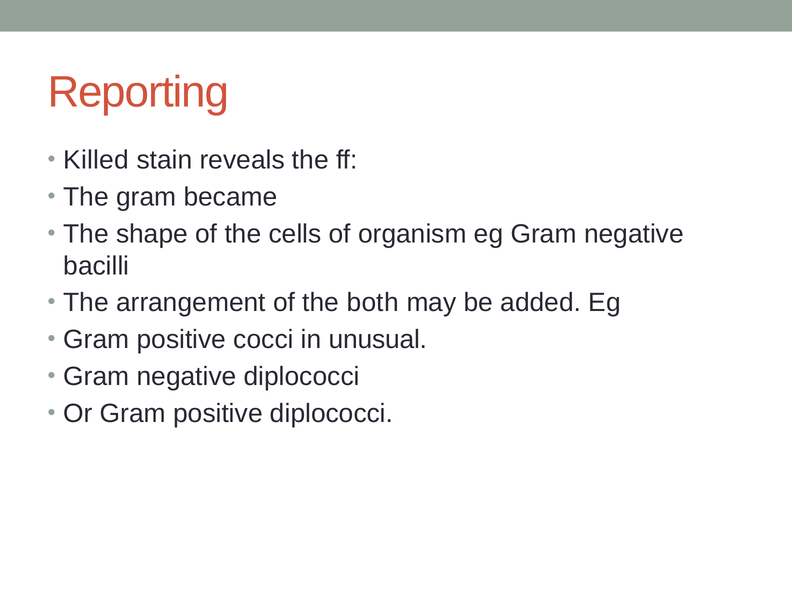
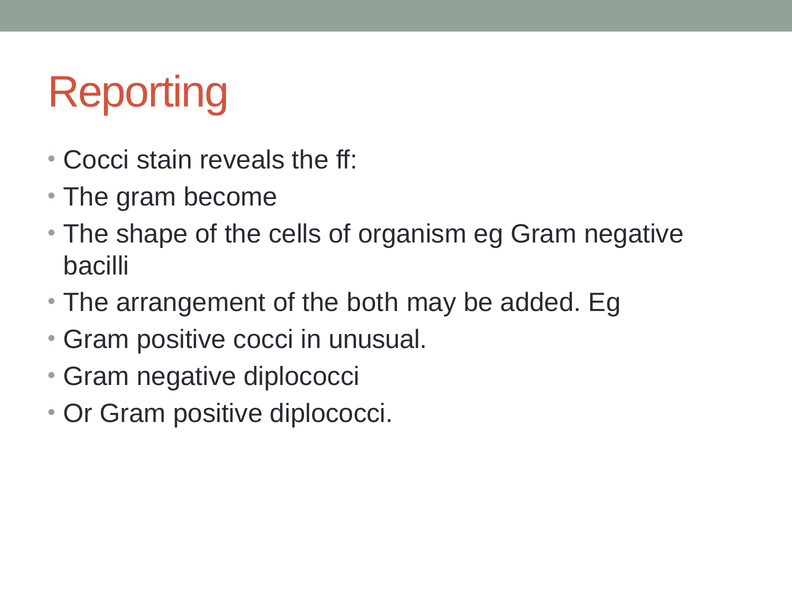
Killed: Killed -> Cocci (96, 160)
became: became -> become (230, 197)
